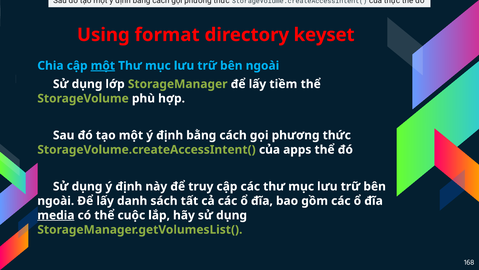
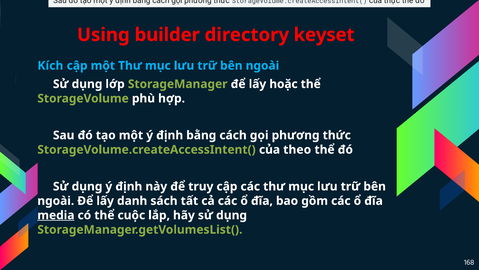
format: format -> builder (167, 35)
Chia: Chia -> Kích (50, 66)
một underline: present -> none (103, 66)
tiềm: tiềm -> hoặc (283, 84)
apps: apps -> theo (297, 149)
